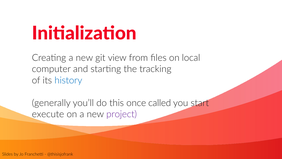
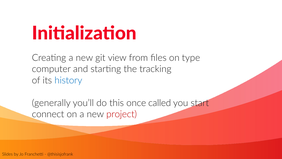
local: local -> type (191, 58)
execute: execute -> connect (48, 114)
project colour: purple -> red (122, 114)
